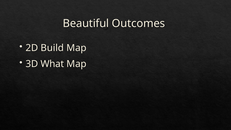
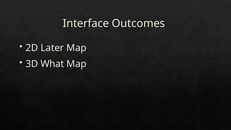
Beautiful: Beautiful -> Interface (86, 23)
Build: Build -> Later (52, 48)
